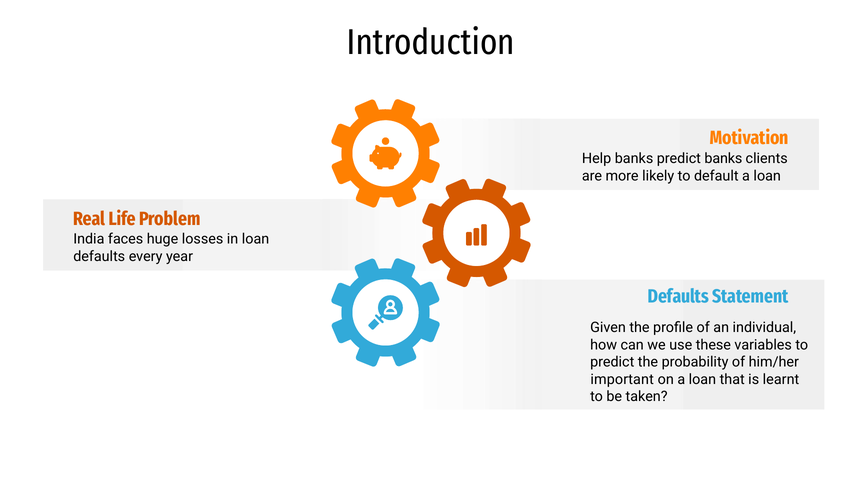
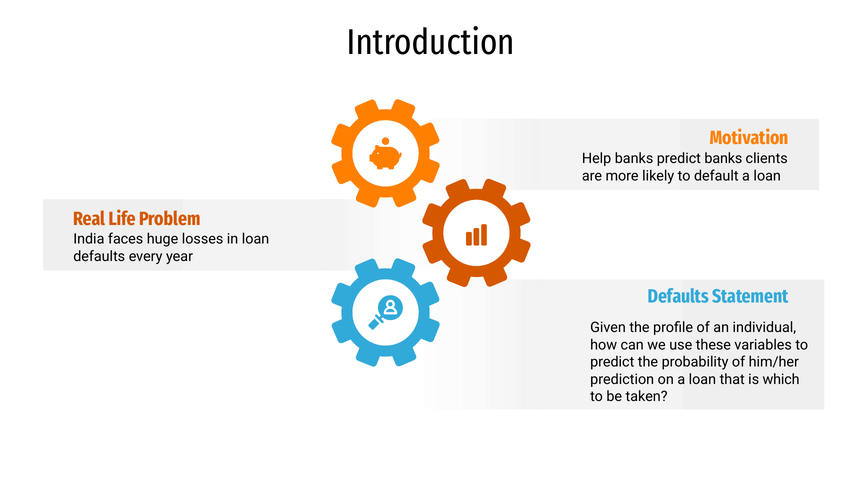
important: important -> prediction (622, 379)
learnt: learnt -> which (781, 379)
